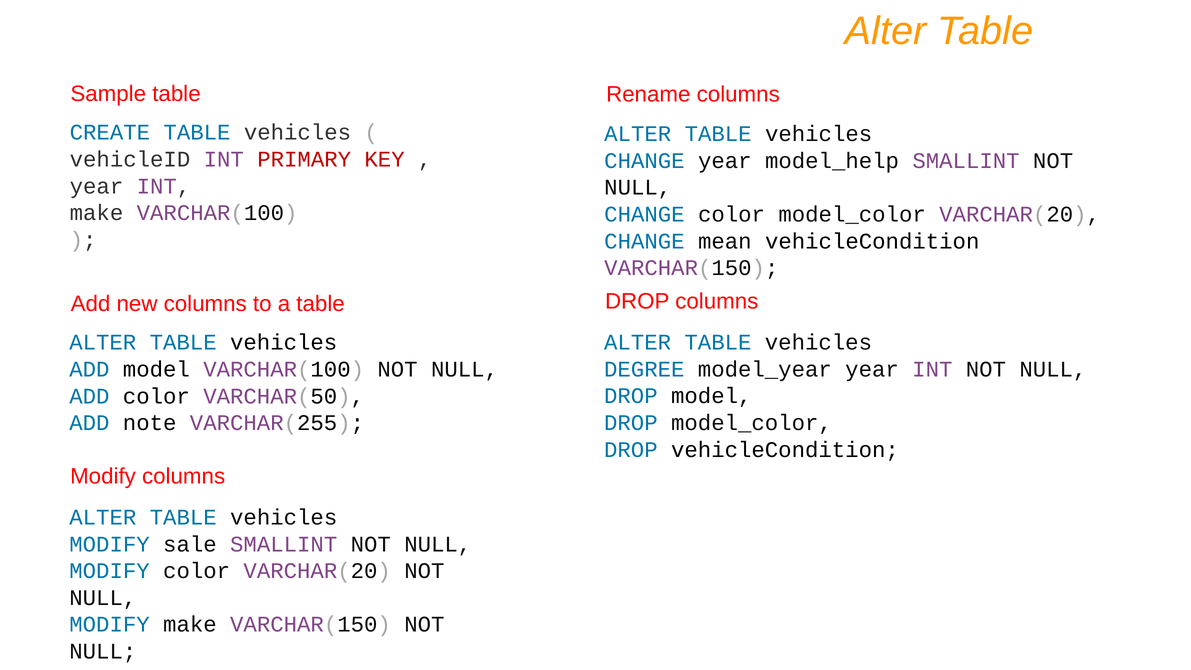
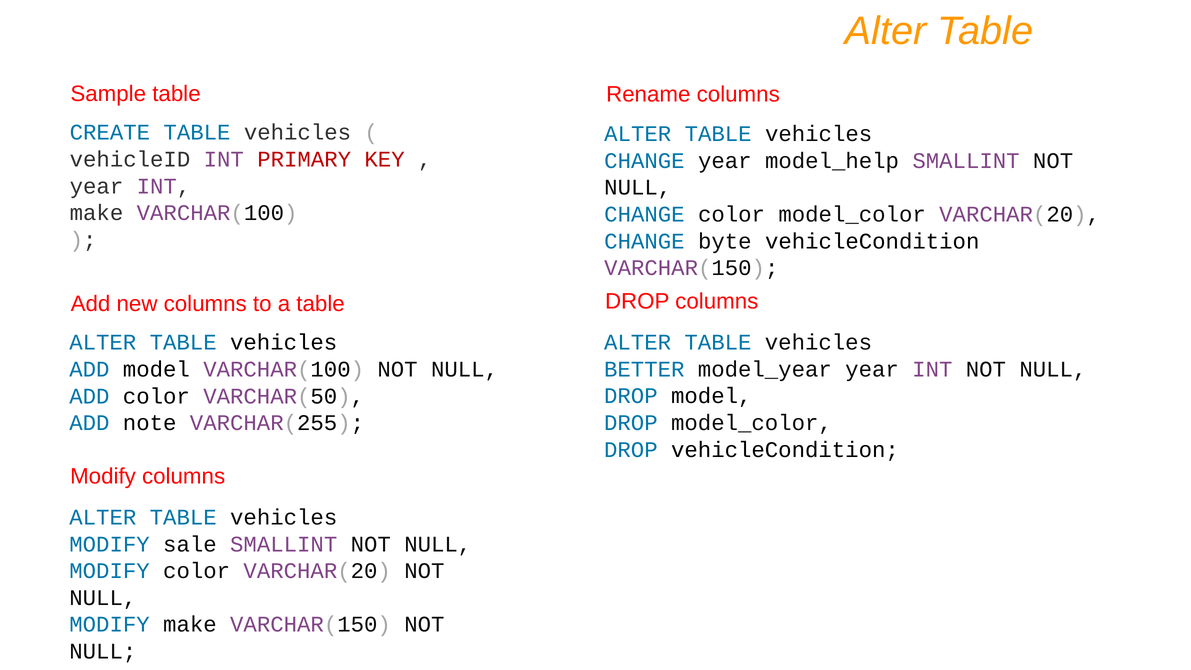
mean: mean -> byte (725, 241)
DEGREE: DEGREE -> BETTER (644, 369)
